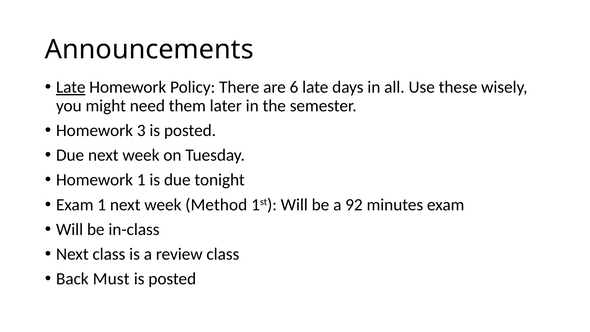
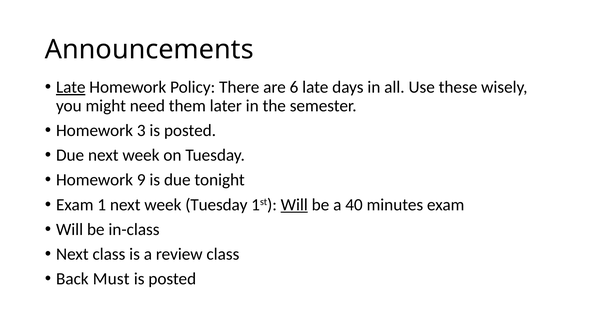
Homework 1: 1 -> 9 (141, 180)
week Method: Method -> Tuesday (216, 205)
Will underline: none -> present (294, 205)
92: 92 -> 40 (354, 205)
